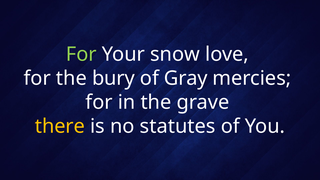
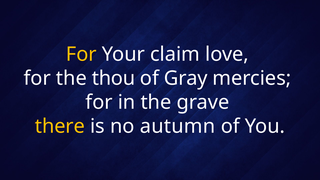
For colour: light green -> yellow (81, 54)
snow: snow -> claim (175, 54)
bury: bury -> thou (113, 78)
statutes: statutes -> autumn (178, 126)
